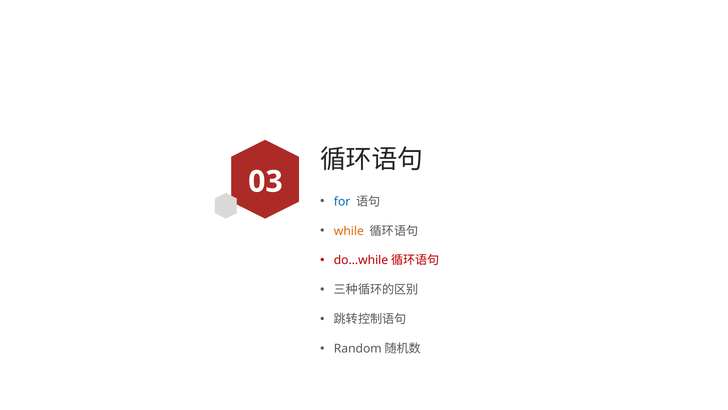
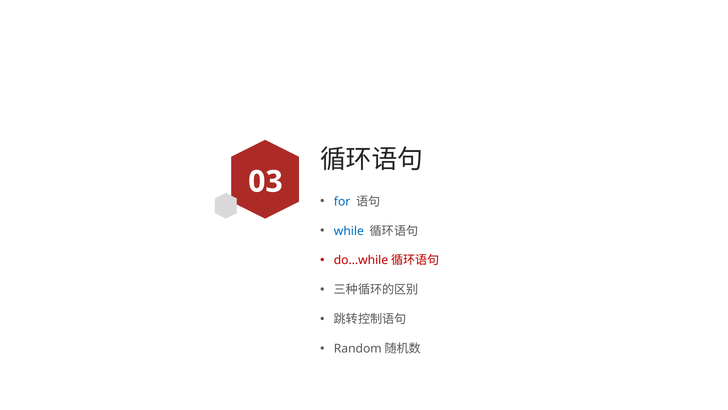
while colour: orange -> blue (349, 231)
